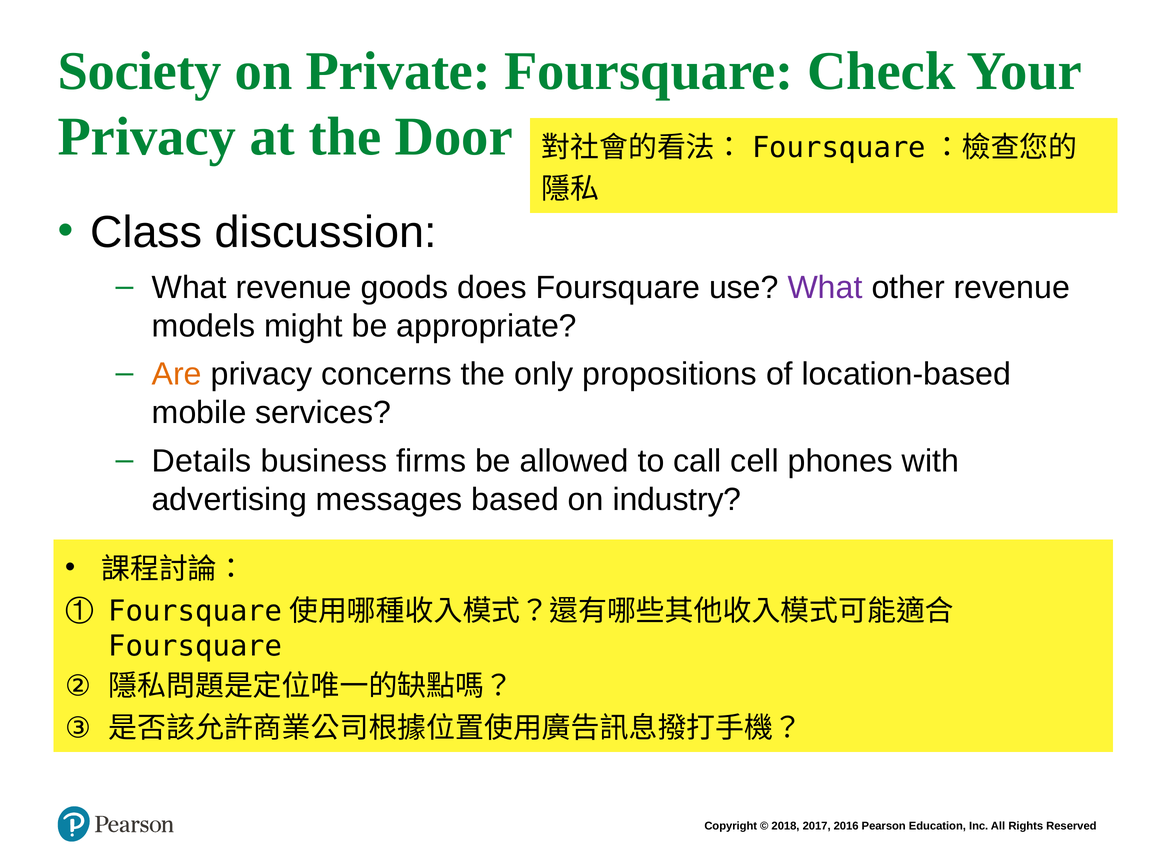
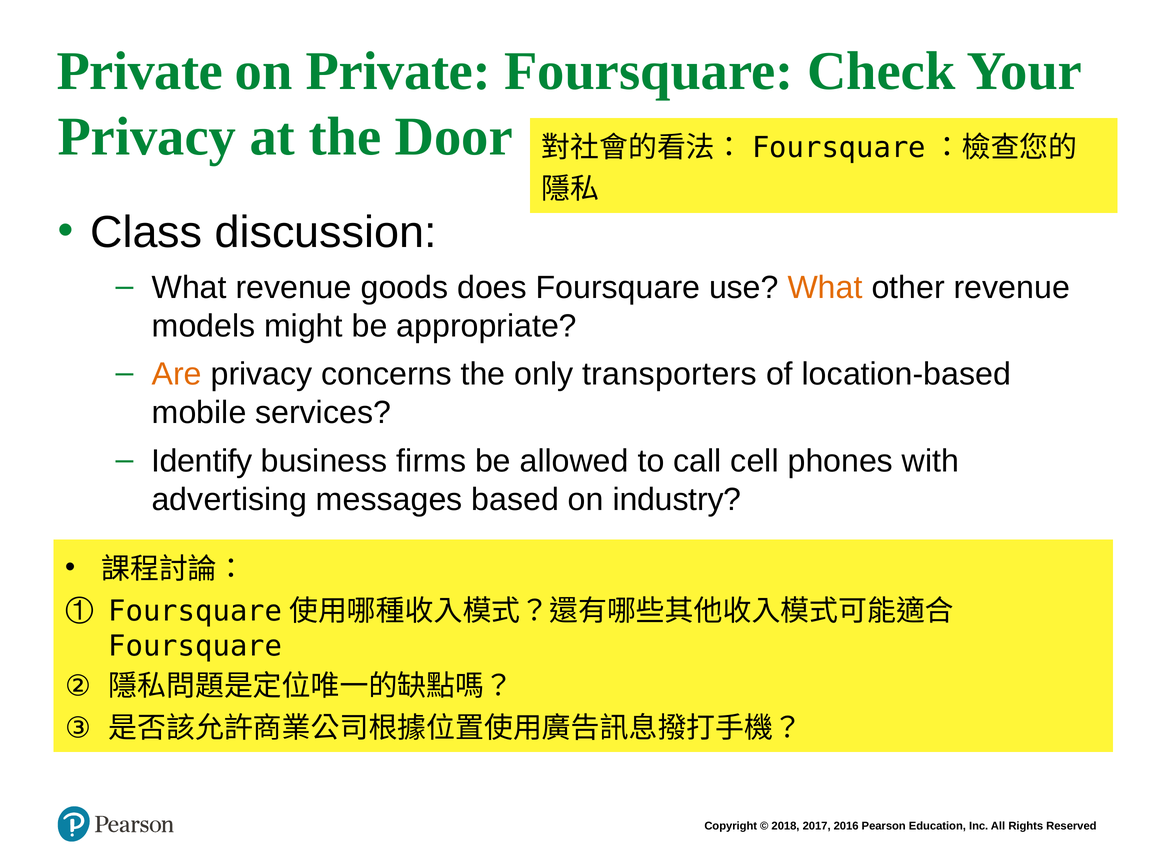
Society: Society -> Private (140, 71)
What colour: purple -> orange (825, 287)
propositions: propositions -> transporters (670, 374)
Details: Details -> Identify (202, 461)
